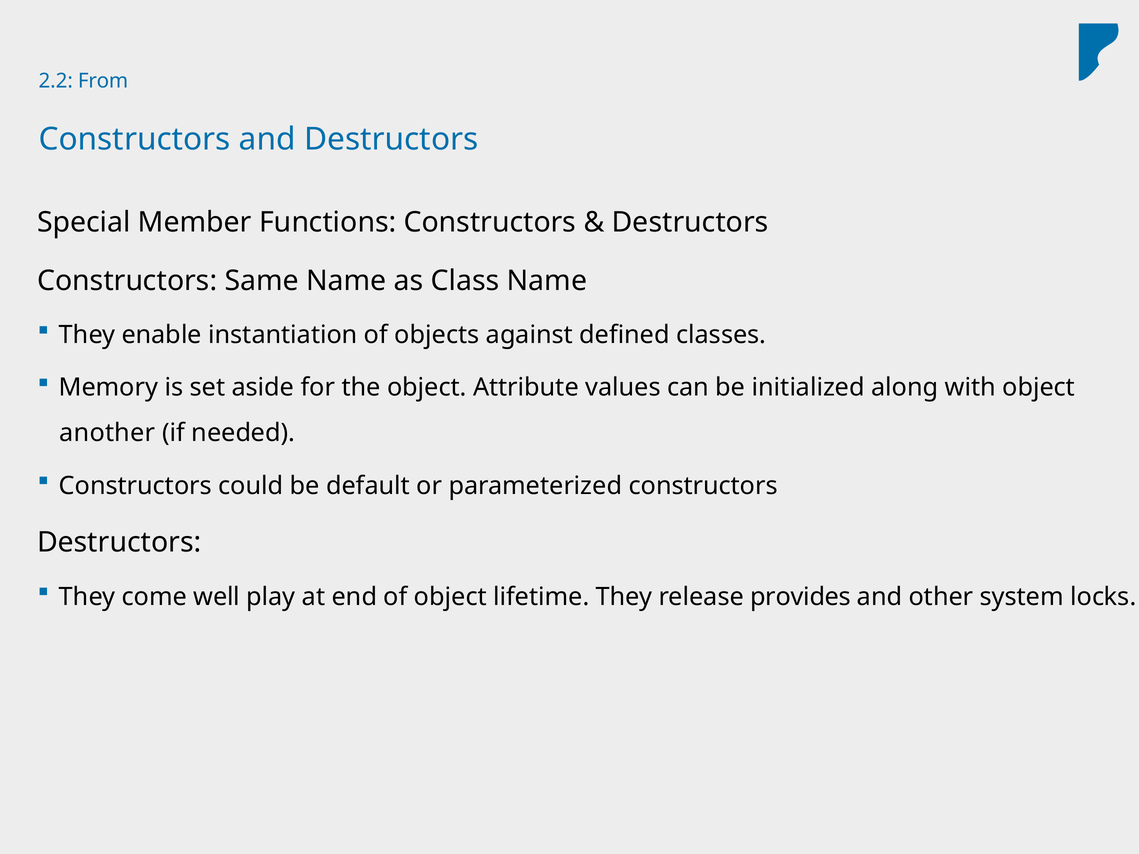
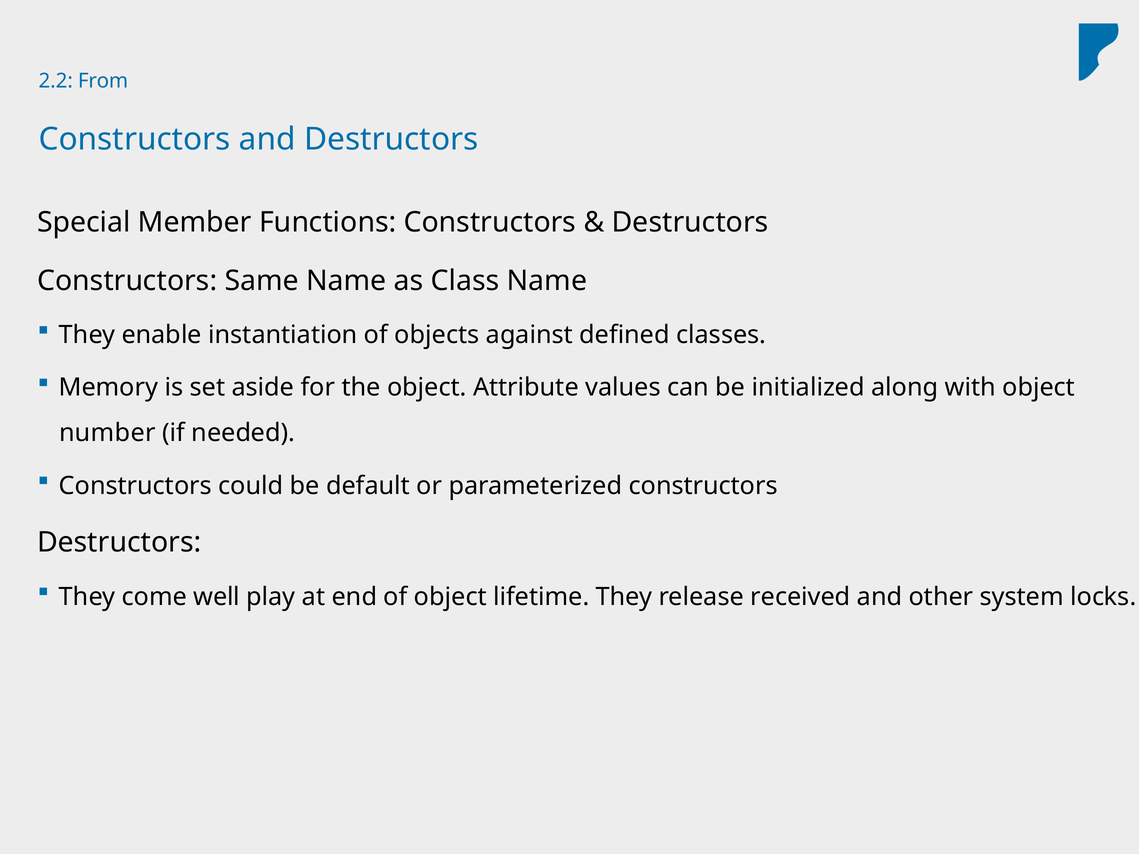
another: another -> number (107, 433)
provides: provides -> received (800, 597)
